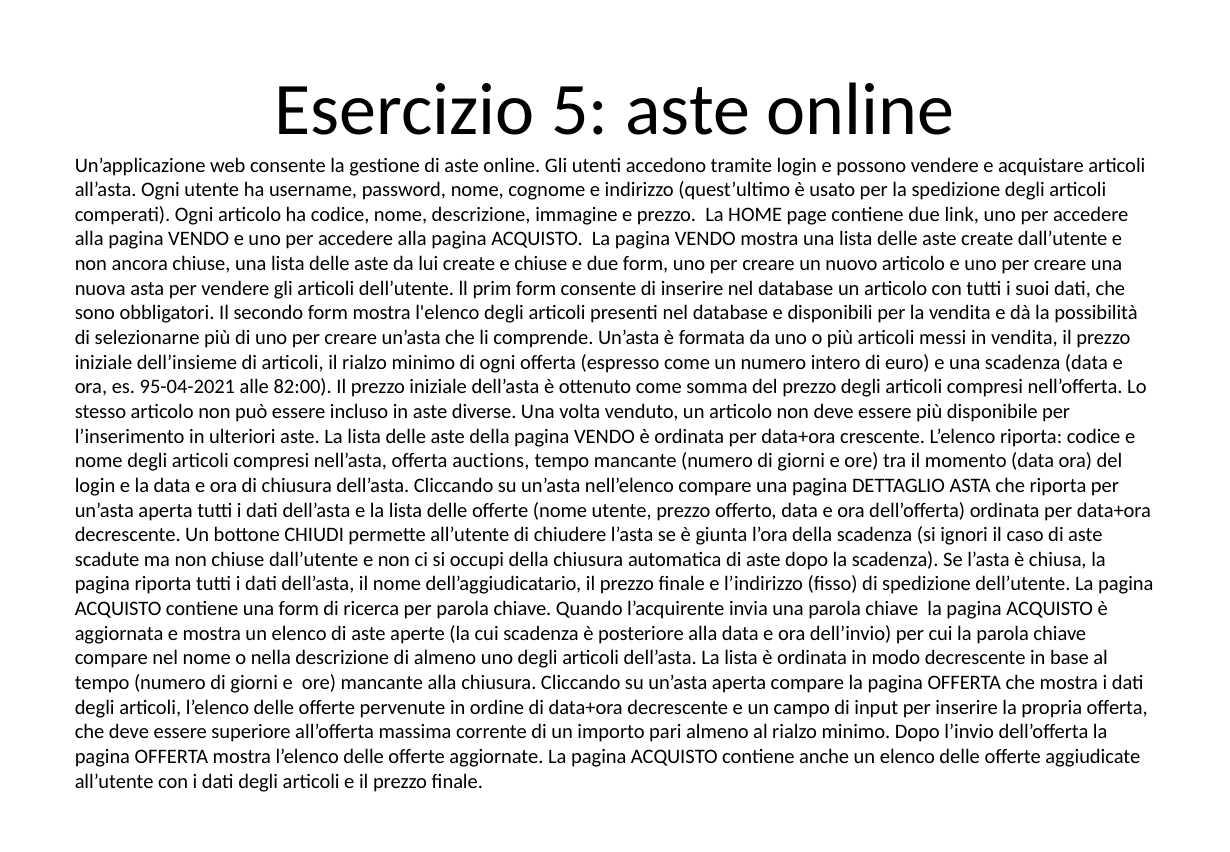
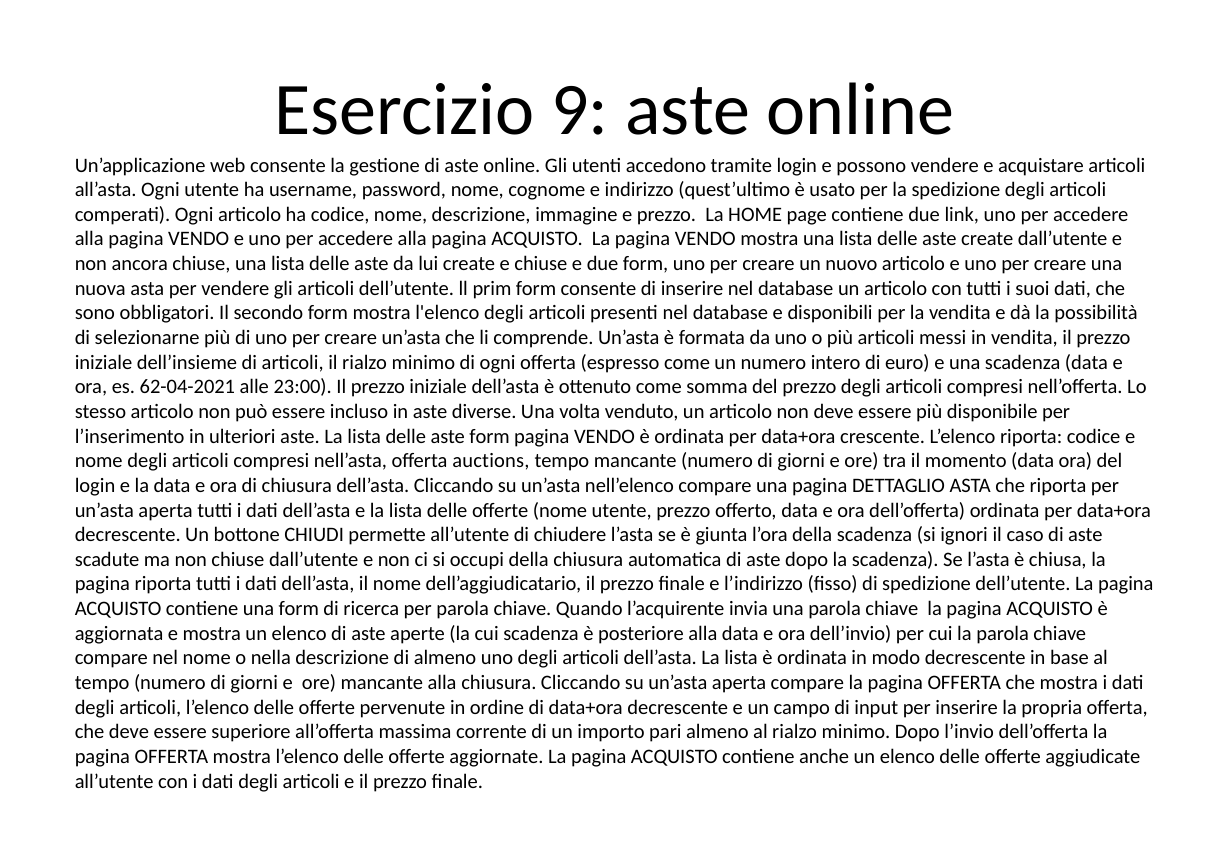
5: 5 -> 9 (580, 110)
95-04-2021: 95-04-2021 -> 62-04-2021 (187, 387)
82:00: 82:00 -> 23:00 (303, 387)
aste della: della -> form (490, 436)
